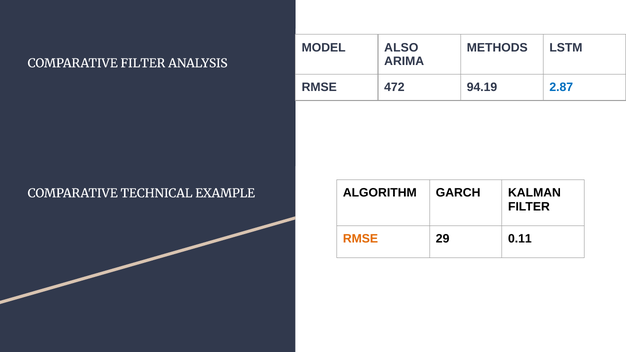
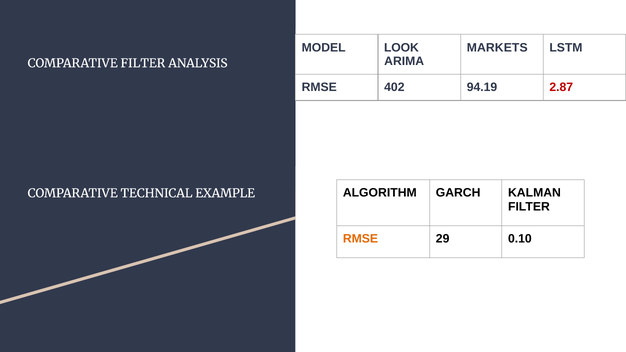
ALSO: ALSO -> LOOK (401, 48)
METHODS: METHODS -> MARKETS (497, 48)
472: 472 -> 402 (394, 87)
2.87 colour: blue -> red (561, 87)
0.11: 0.11 -> 0.10 (520, 239)
